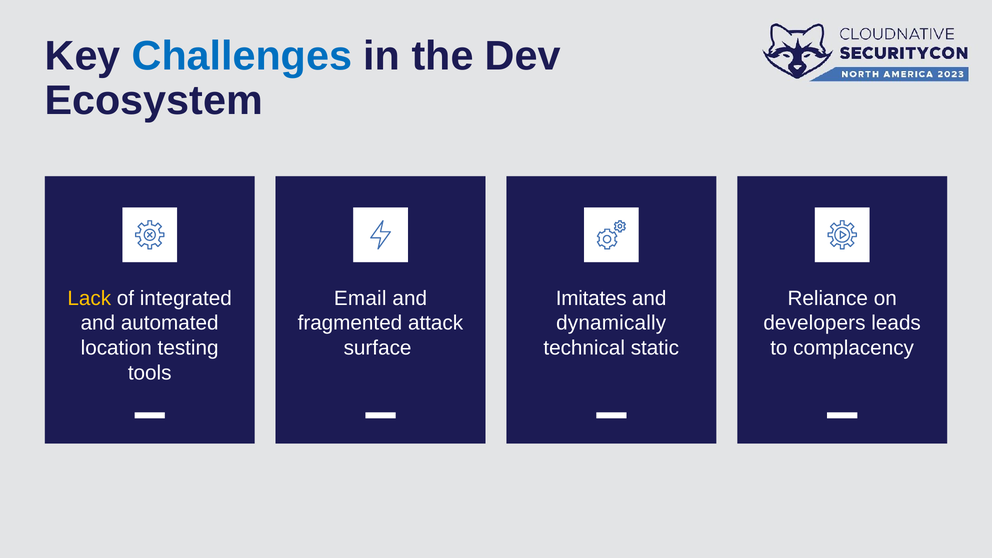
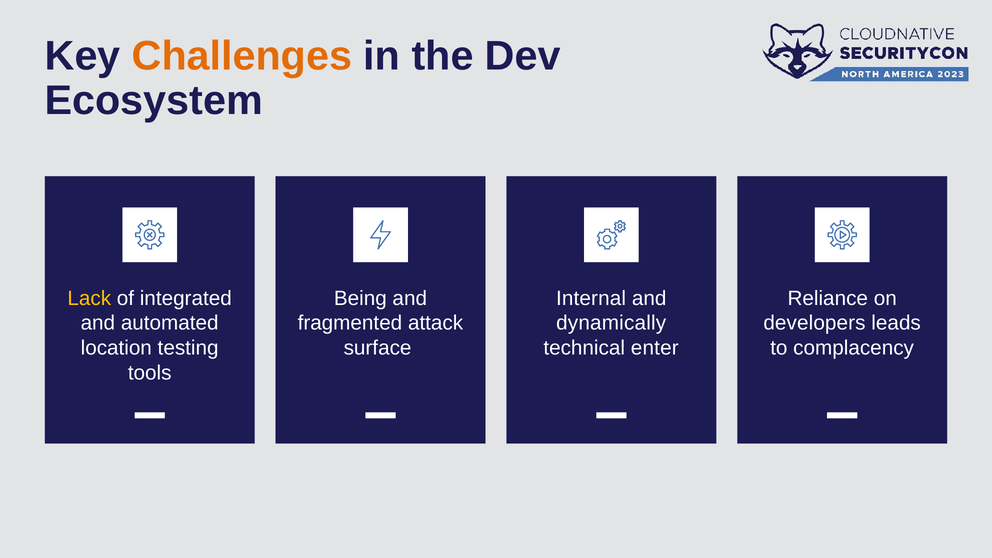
Challenges colour: blue -> orange (242, 56)
Email: Email -> Being (360, 298)
Imitates: Imitates -> Internal (591, 298)
static: static -> enter (655, 348)
